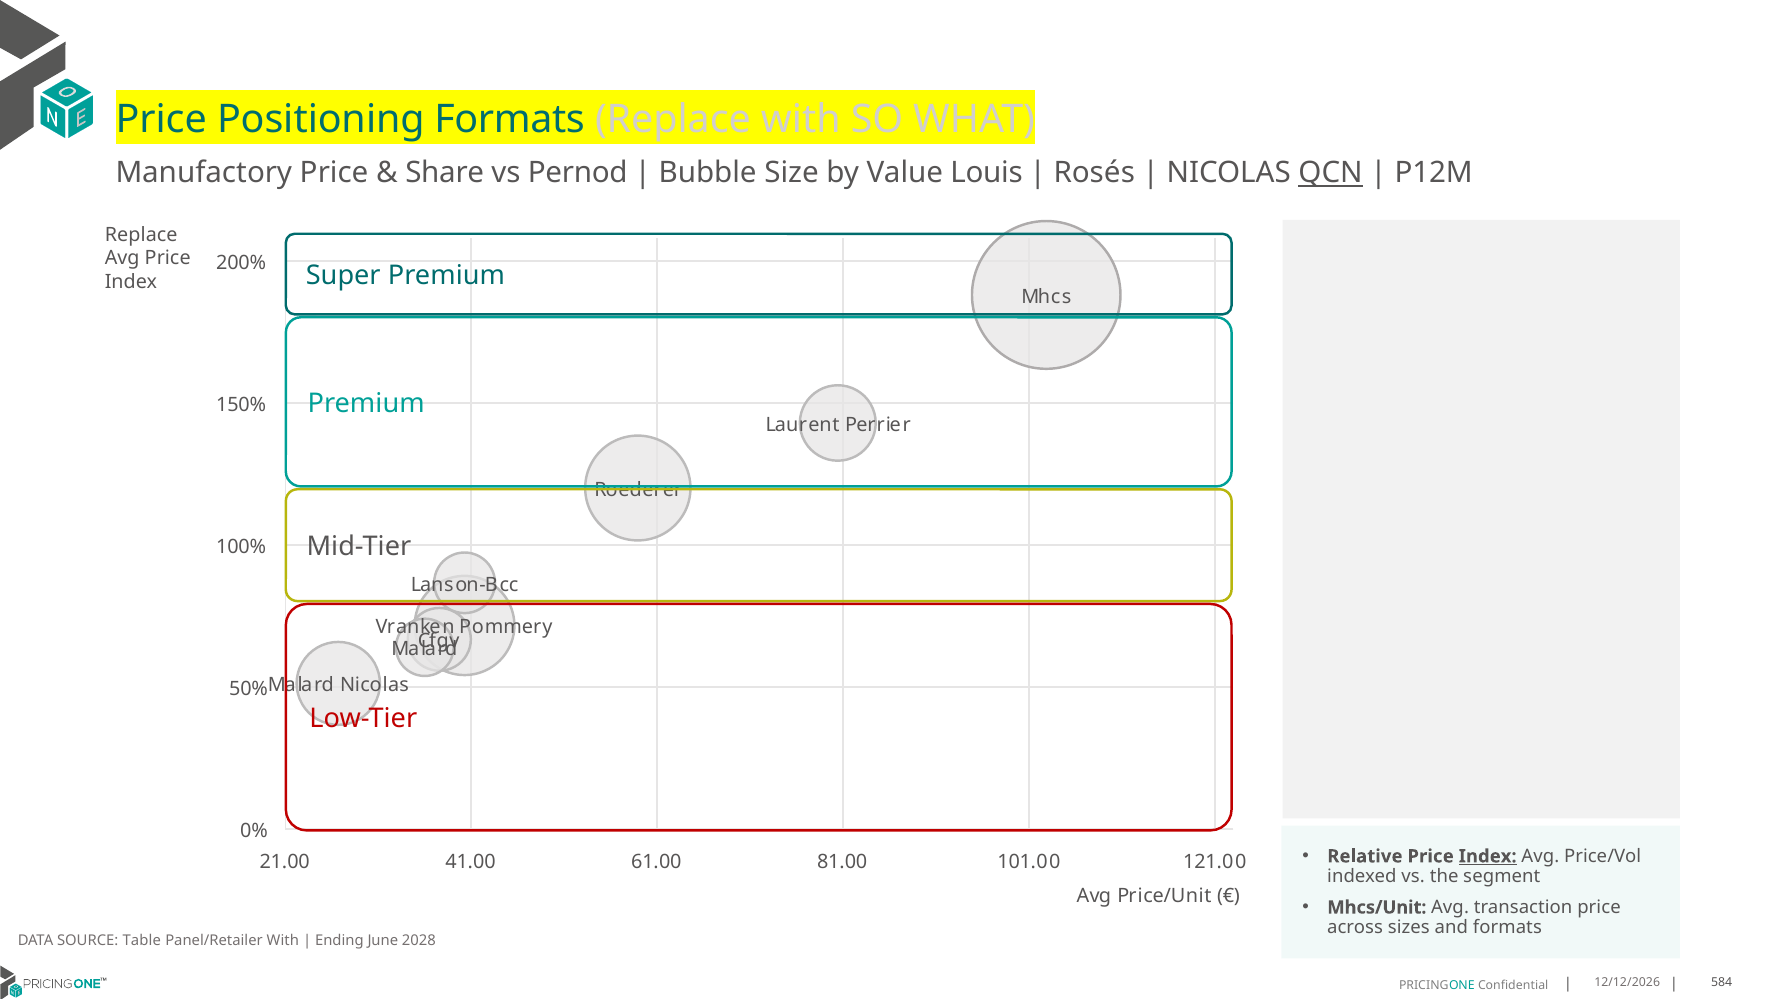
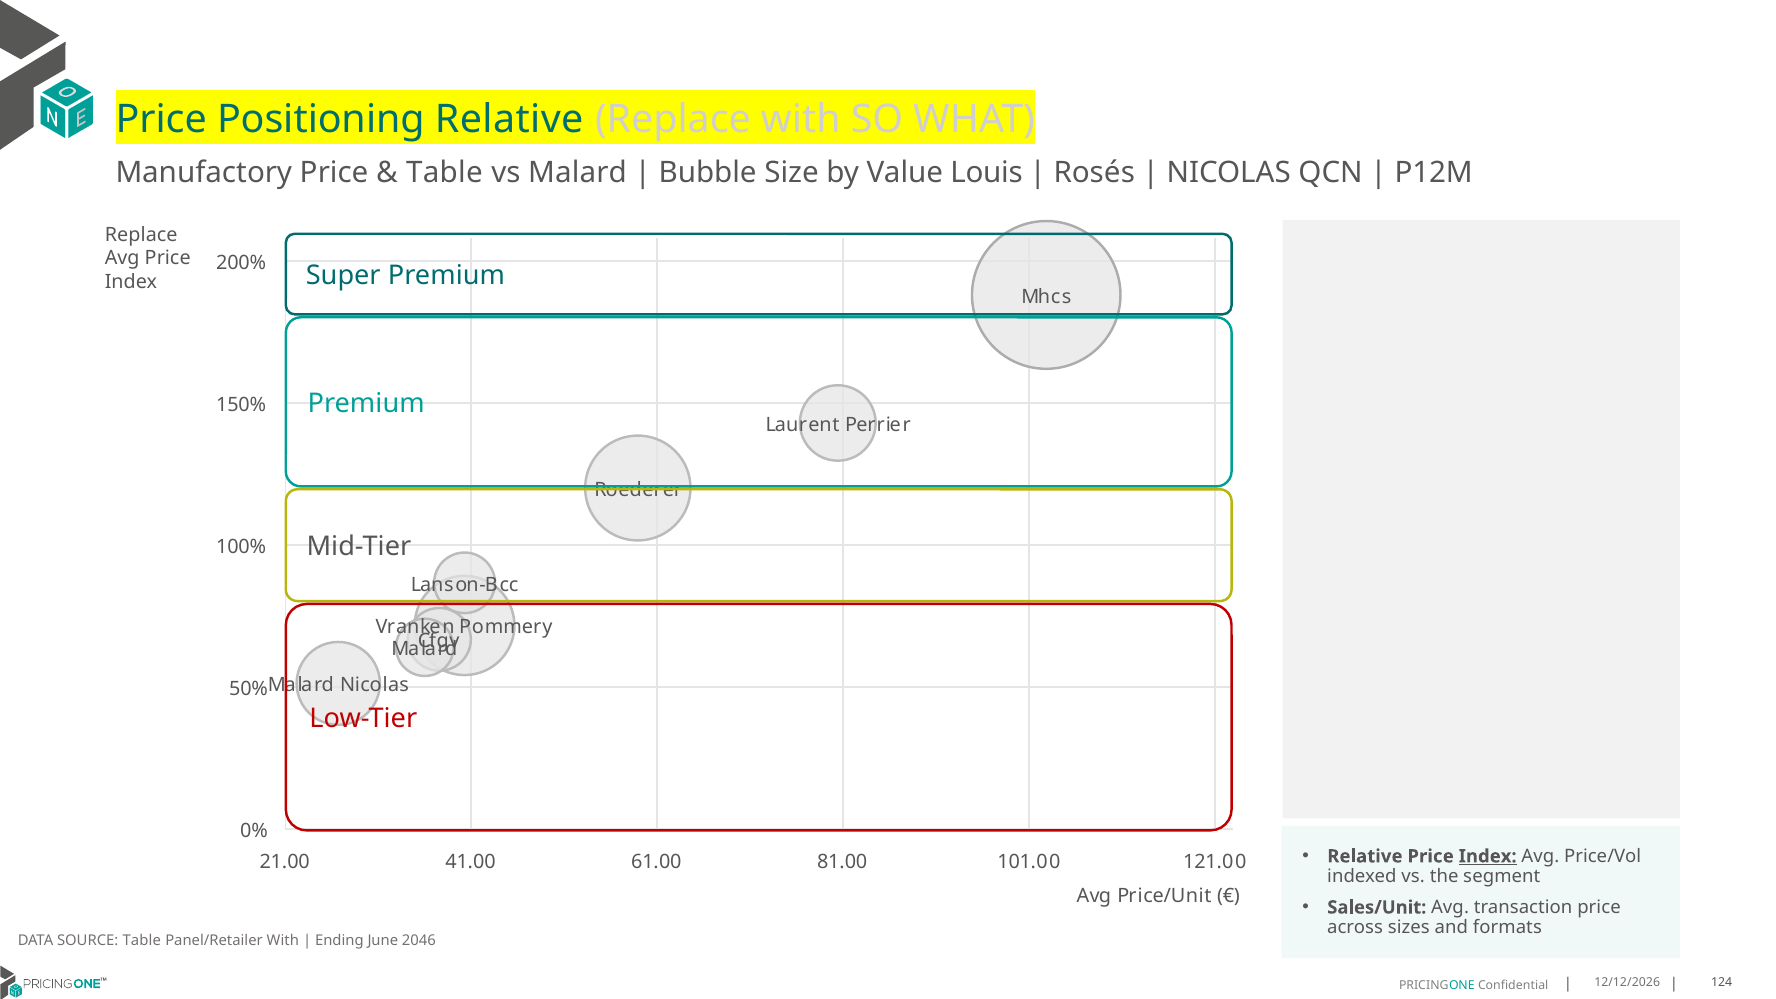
Positioning Formats: Formats -> Relative (509, 119)
Share: Share -> Table (444, 173)
vs Pernod: Pernod -> Malard (578, 173)
QCN underline: present -> none (1331, 173)
Mhcs/Unit: Mhcs/Unit -> Sales/Unit (1377, 907)
2028: 2028 -> 2046 (419, 941)
584: 584 -> 124 (1722, 982)
